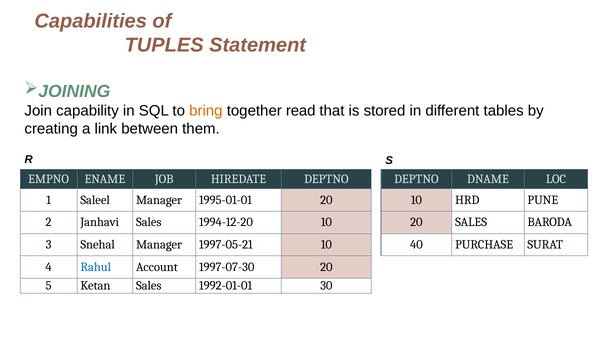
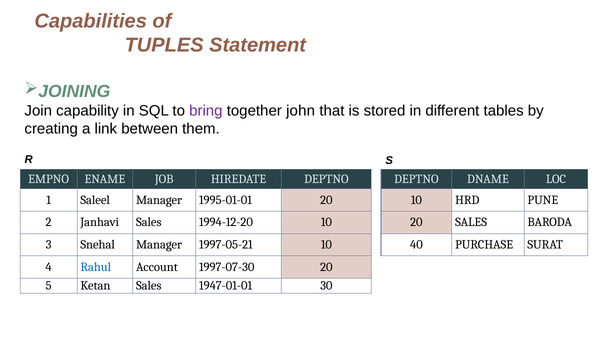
bring colour: orange -> purple (206, 111)
read: read -> john (301, 111)
1992-01-01: 1992-01-01 -> 1947-01-01 (226, 286)
